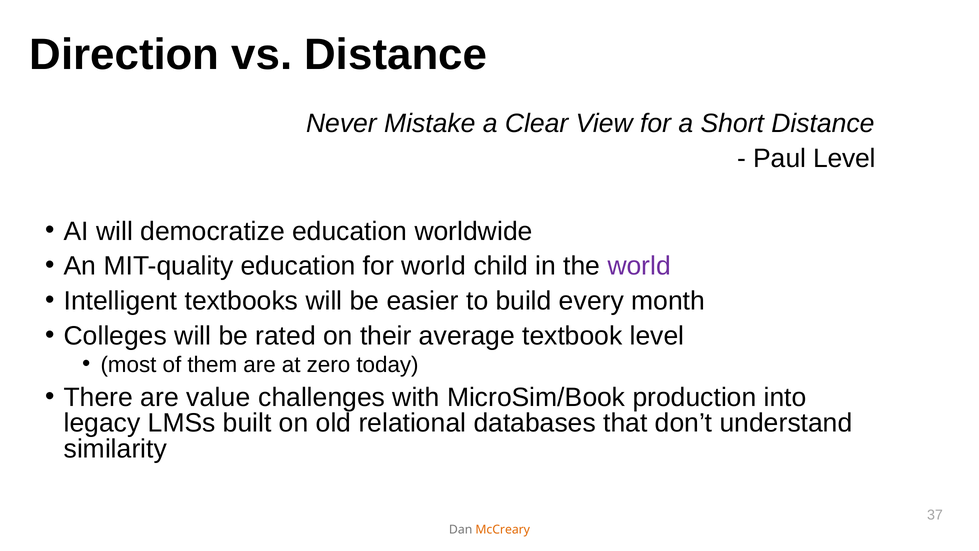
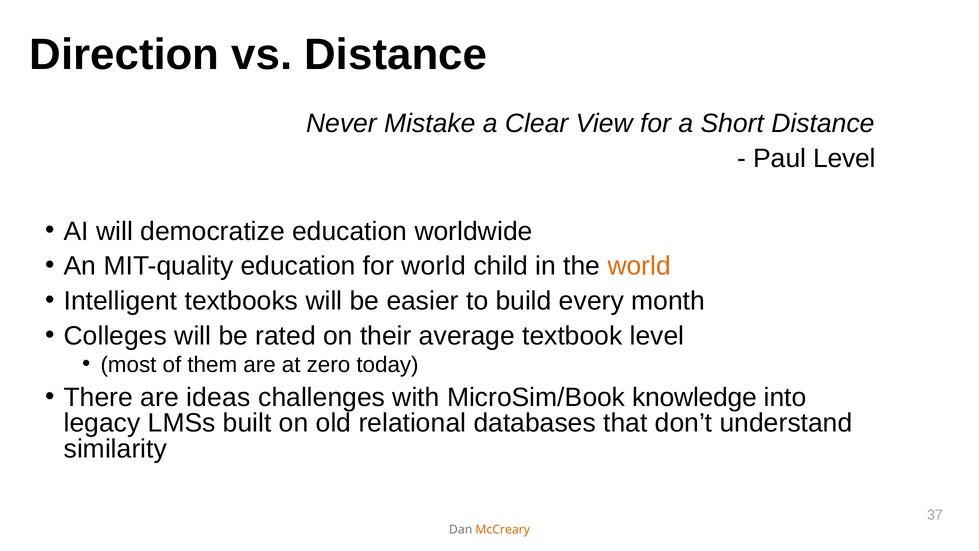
world colour: purple -> orange (639, 266)
value: value -> ideas (218, 397)
production: production -> knowledge (695, 397)
